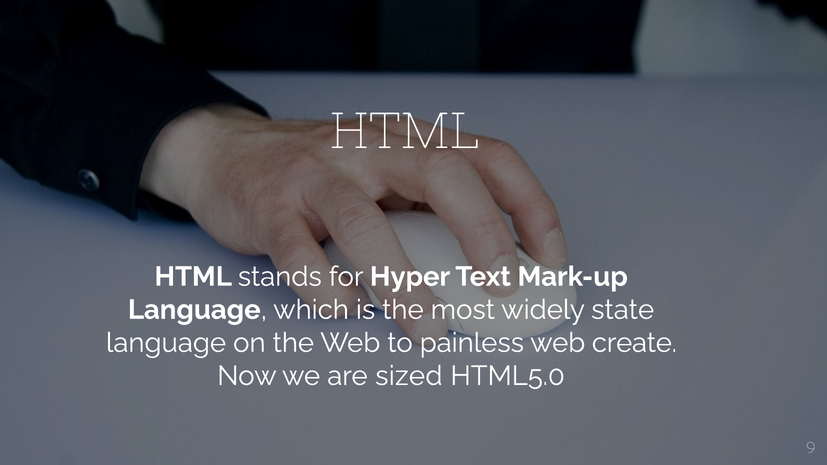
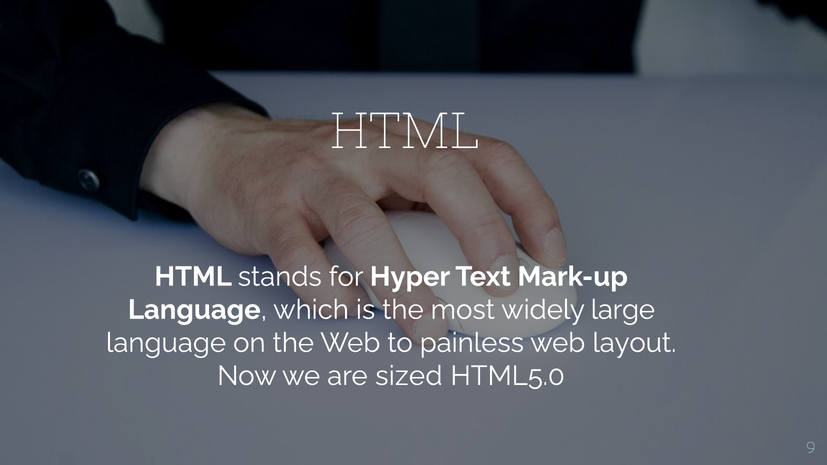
state: state -> large (623, 310)
create: create -> layout (634, 343)
